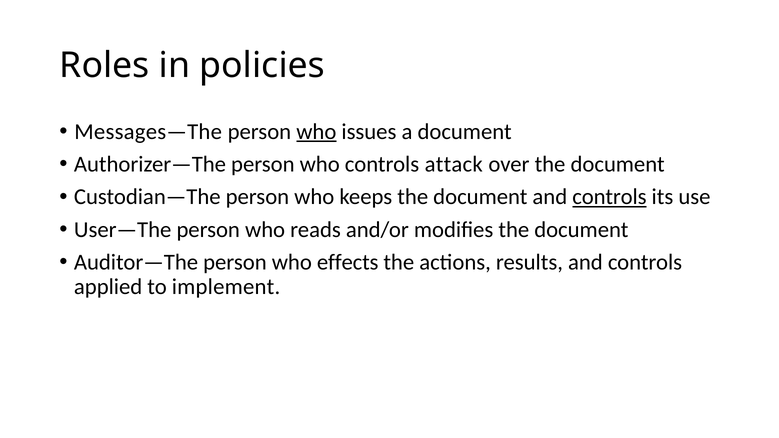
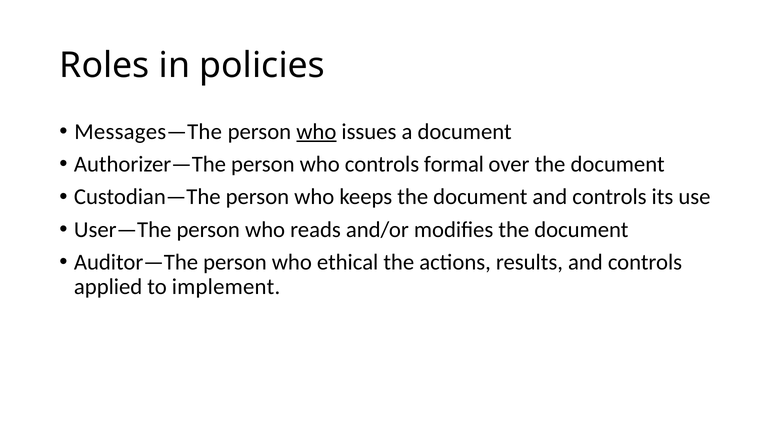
attack: attack -> formal (454, 164)
controls underline: present -> none (609, 197)
effects: effects -> ethical (348, 262)
